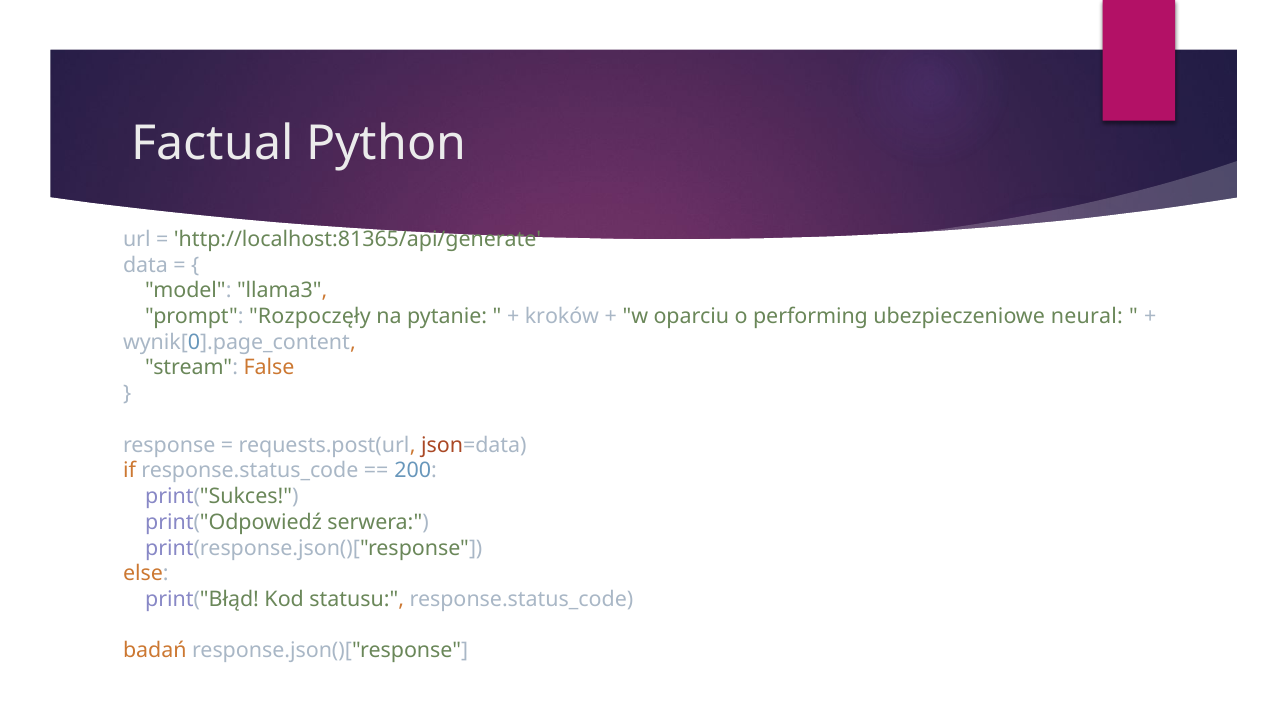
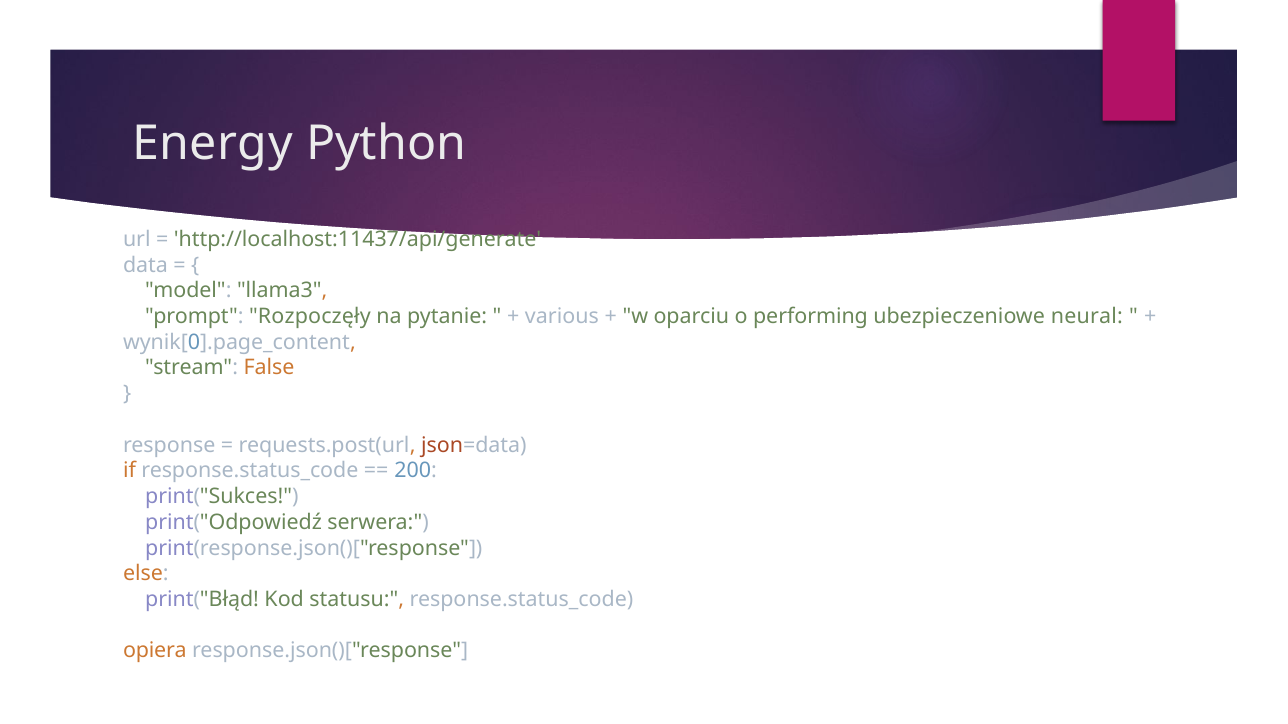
Factual: Factual -> Energy (212, 144)
http://localhost:81365/api/generate: http://localhost:81365/api/generate -> http://localhost:11437/api/generate (358, 239)
kroków: kroków -> various (562, 317)
badań: badań -> opiera (155, 651)
